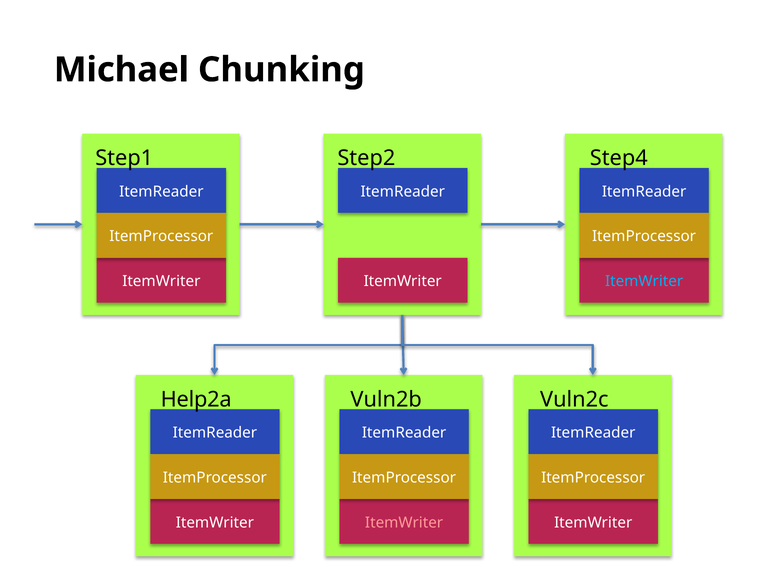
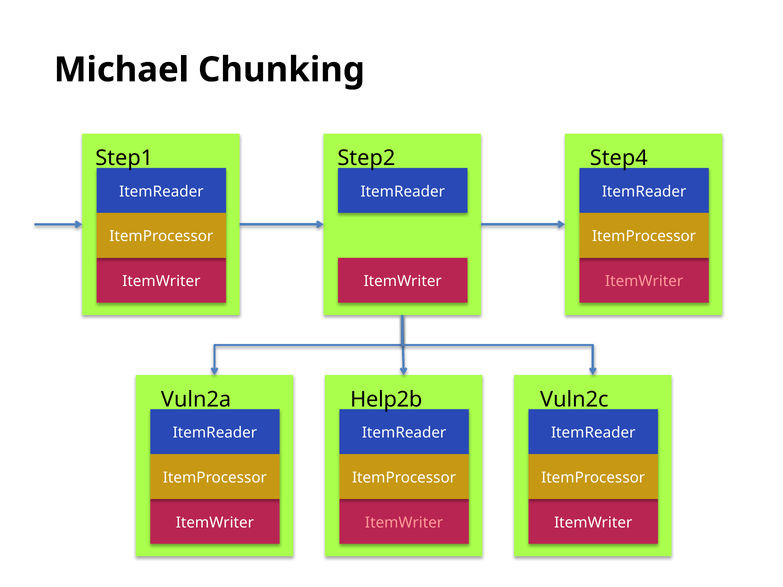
ItemWriter colour: light blue -> pink (644, 281)
Help2a: Help2a -> Vuln2a (196, 400)
Vuln2b: Vuln2b -> Help2b (386, 400)
